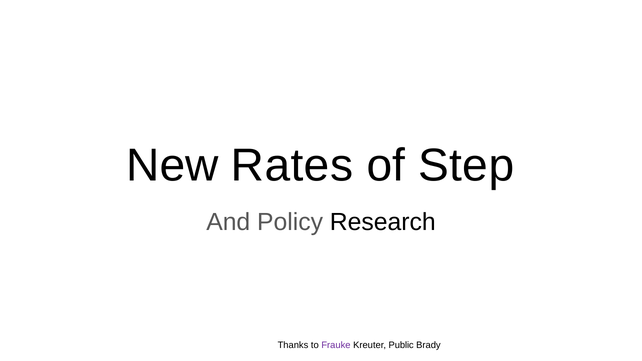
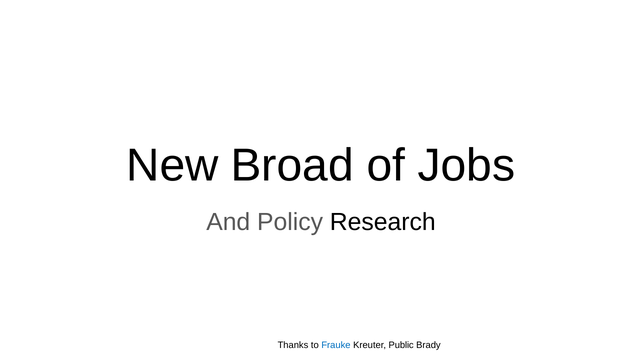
Rates: Rates -> Broad (292, 166)
Step: Step -> Jobs (466, 166)
Frauke colour: purple -> blue (336, 345)
